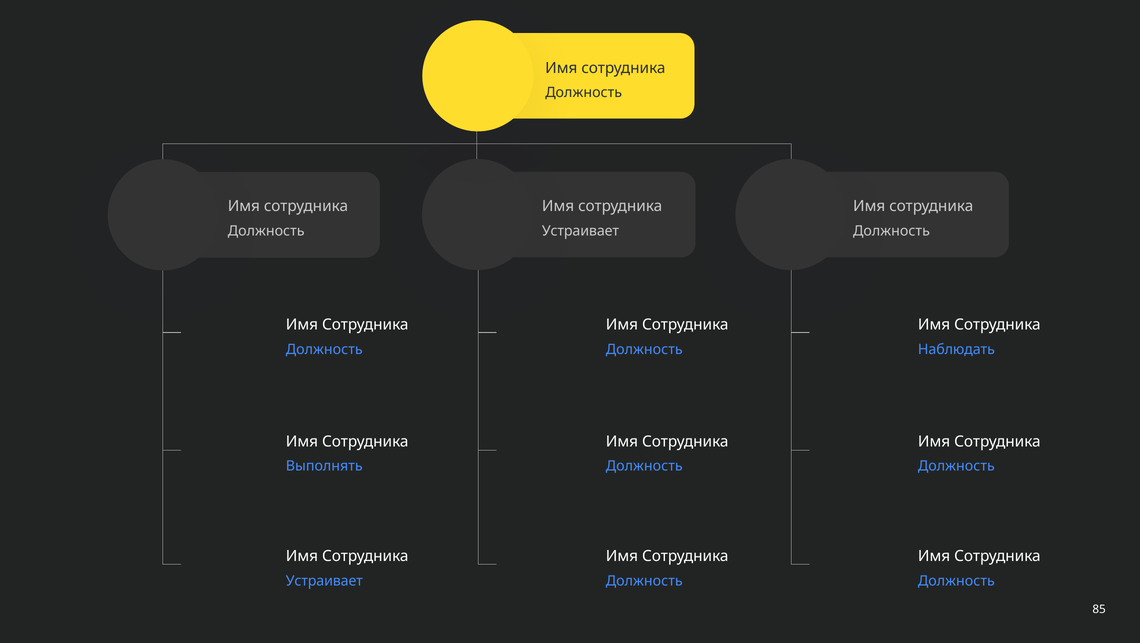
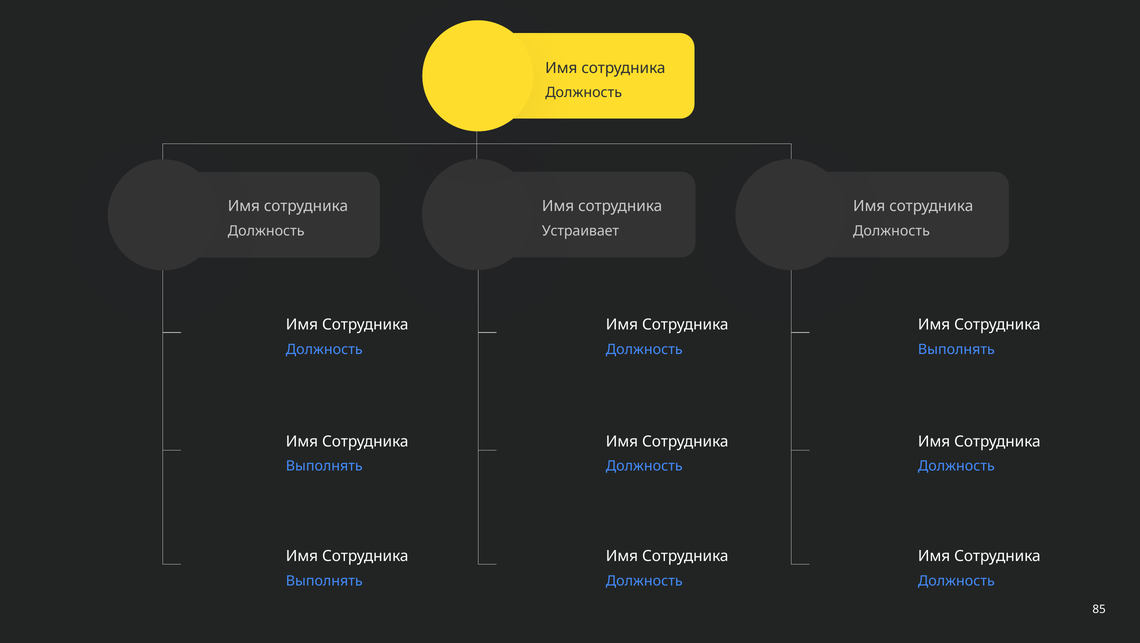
Наблюдать: Наблюдать -> Выполнять (956, 349)
Устраивает: Устраивает -> Выполнять (324, 581)
